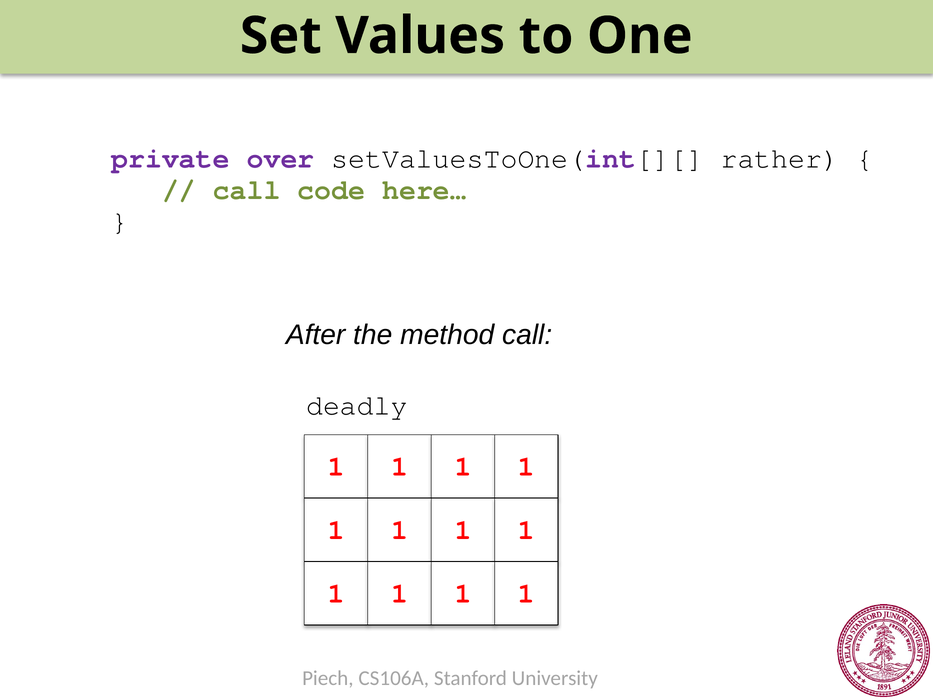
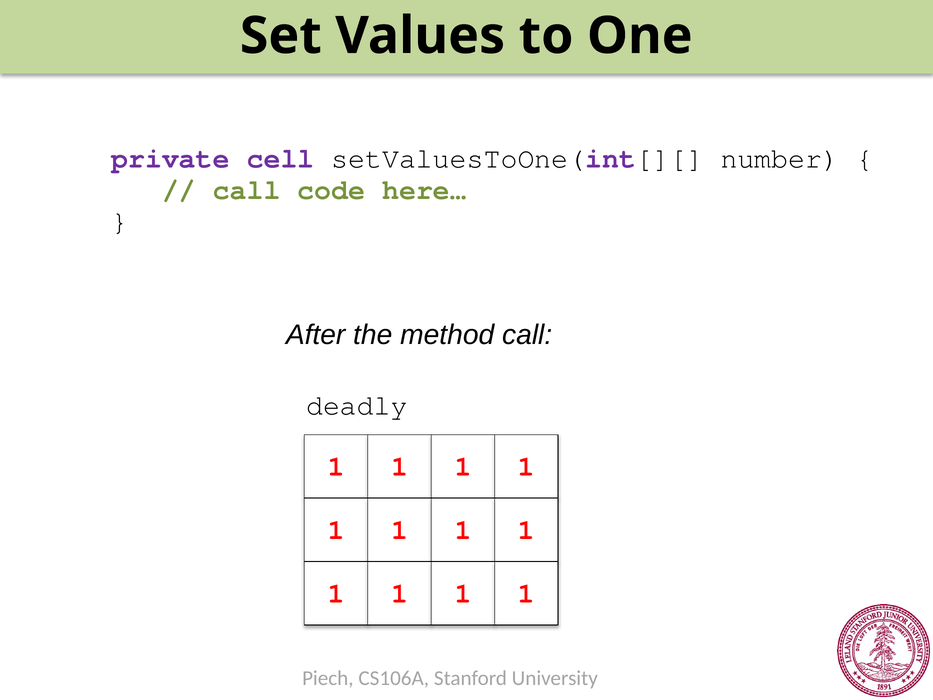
over: over -> cell (281, 158)
rather: rather -> number (780, 158)
